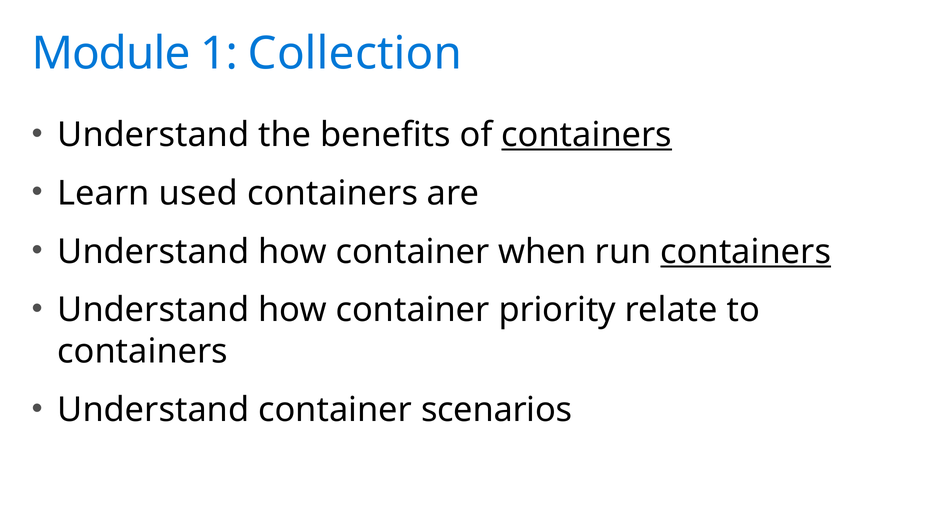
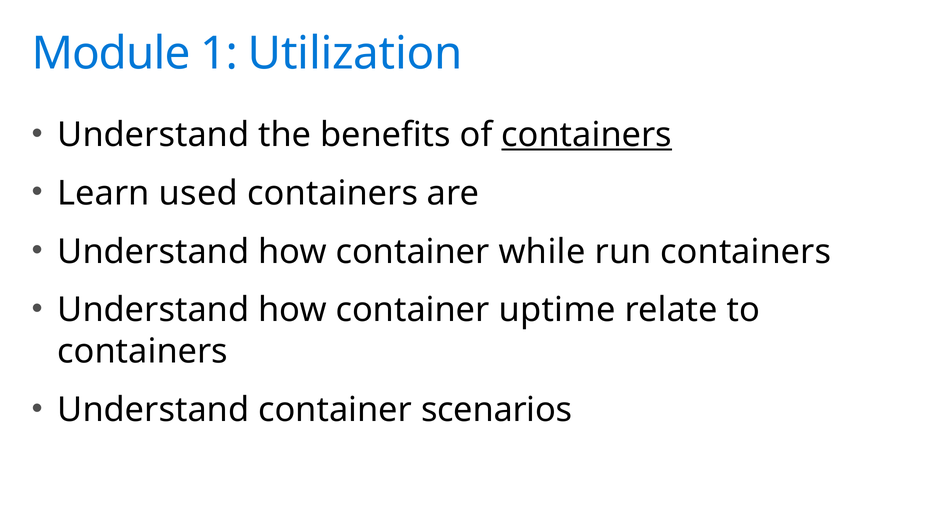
Collection: Collection -> Utilization (355, 54)
when: when -> while (542, 252)
containers underline: present -> none (746, 252)
priority: priority -> uptime (557, 310)
